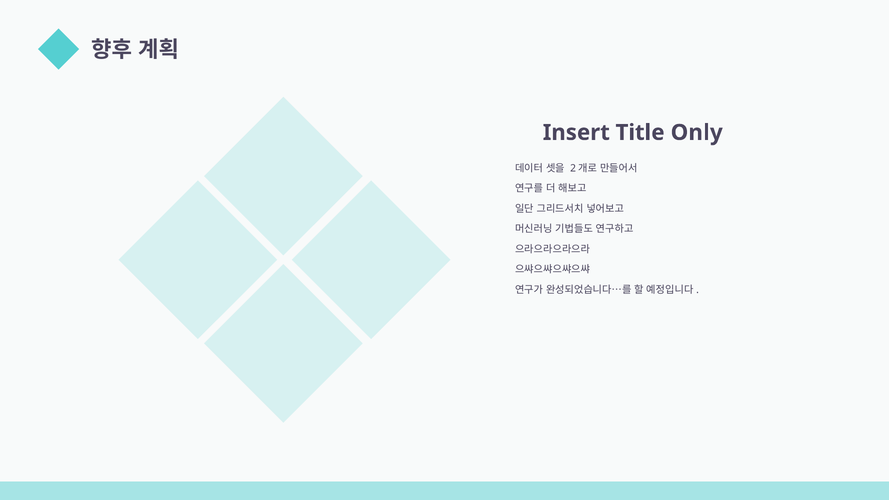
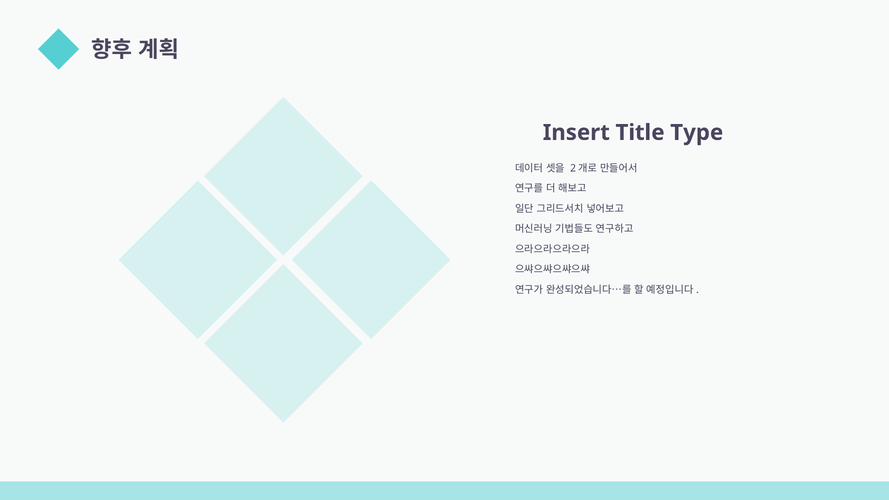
Only: Only -> Type (697, 133)
